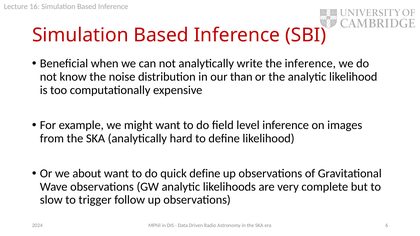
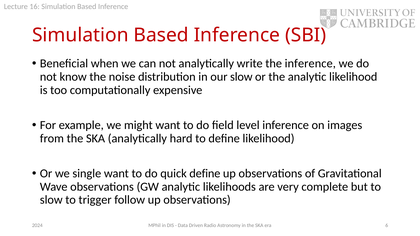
our than: than -> slow (241, 77)
about: about -> single (87, 174)
